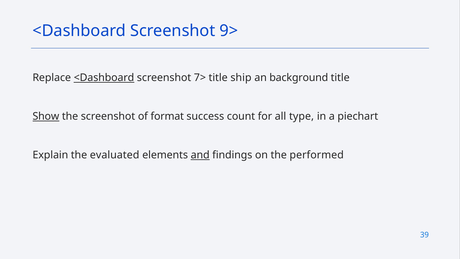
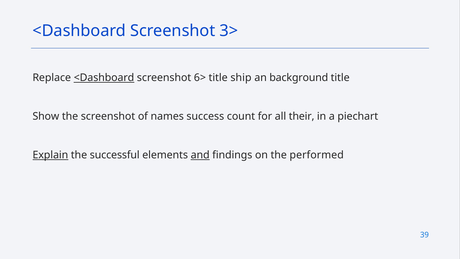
9>: 9> -> 3> (229, 31)
7>: 7> -> 6> (200, 78)
Show underline: present -> none (46, 116)
format: format -> names (167, 116)
type: type -> their (302, 116)
Explain underline: none -> present (50, 155)
evaluated: evaluated -> successful (115, 155)
